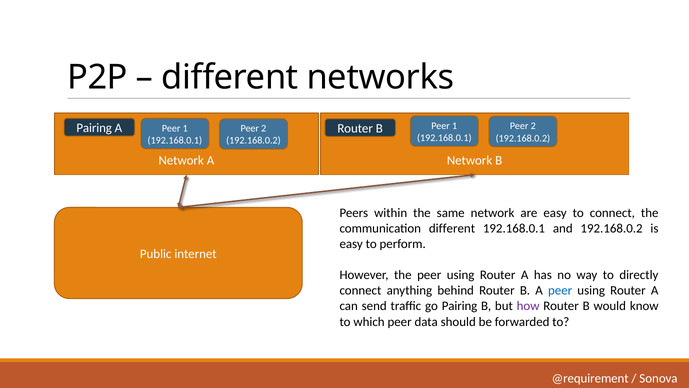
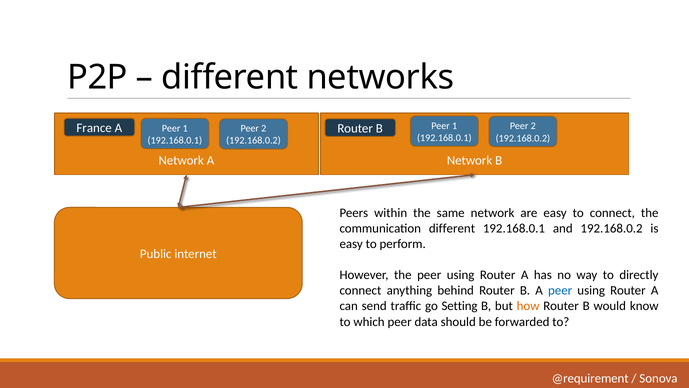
Pairing: Pairing -> France (94, 128)
go Pairing: Pairing -> Setting (460, 306)
how colour: purple -> orange (528, 306)
